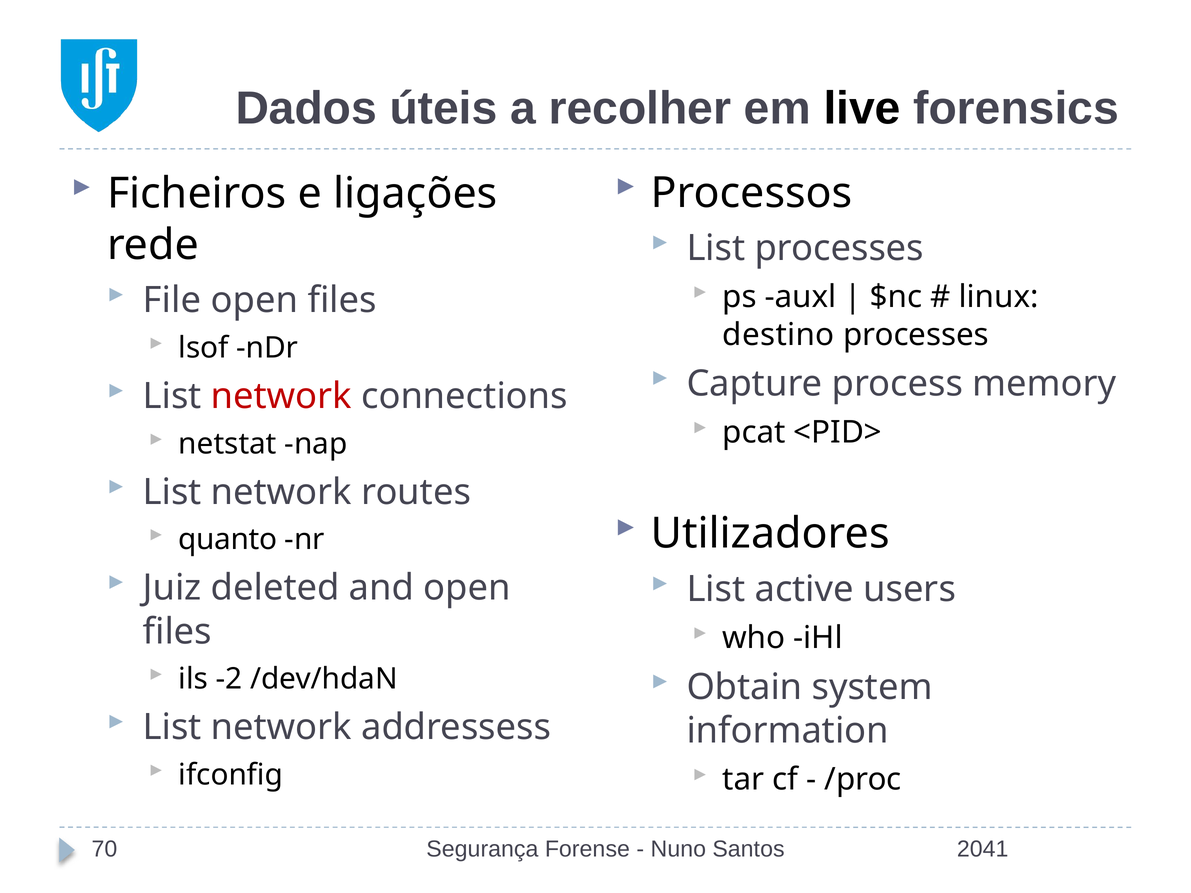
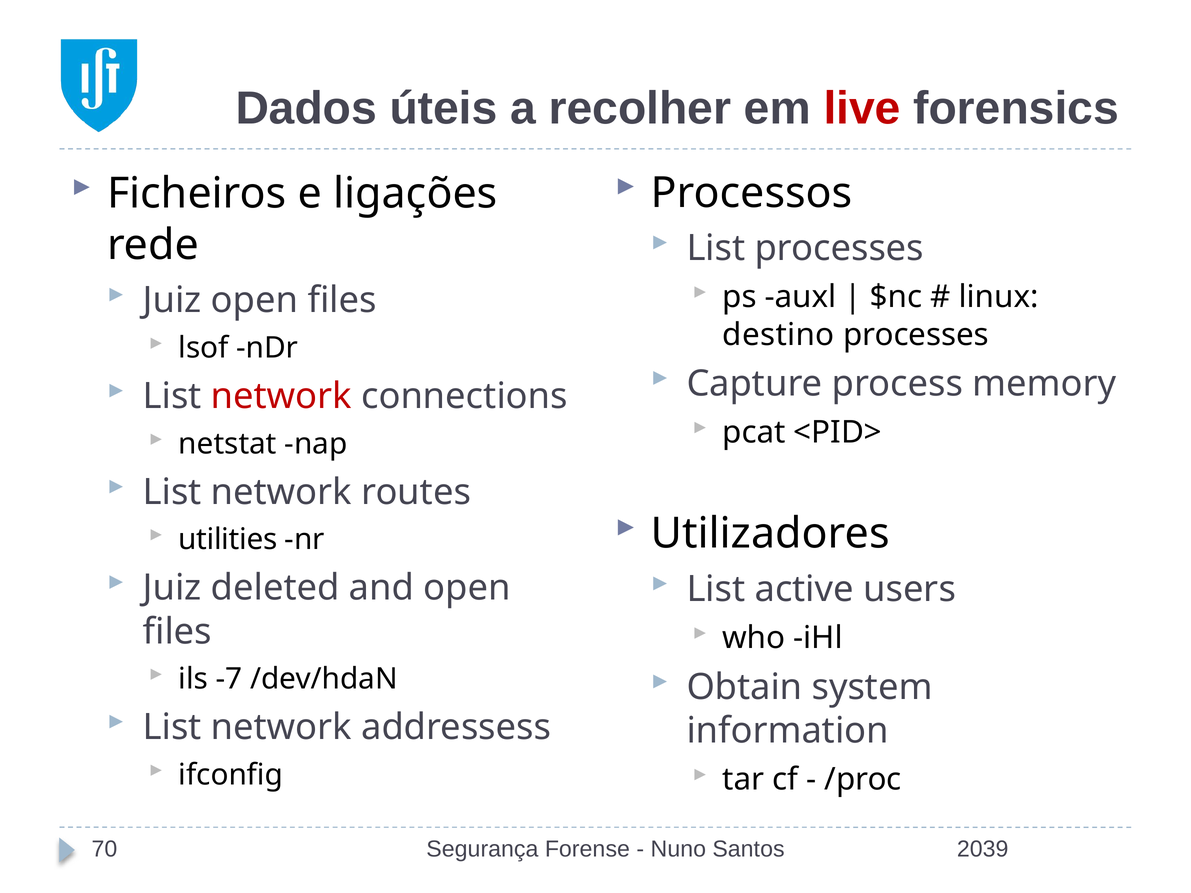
live colour: black -> red (862, 108)
File: File -> Juiz (172, 300)
quanto: quanto -> utilities (228, 540)
-2: -2 -> -7 (229, 679)
2041: 2041 -> 2039 (983, 849)
